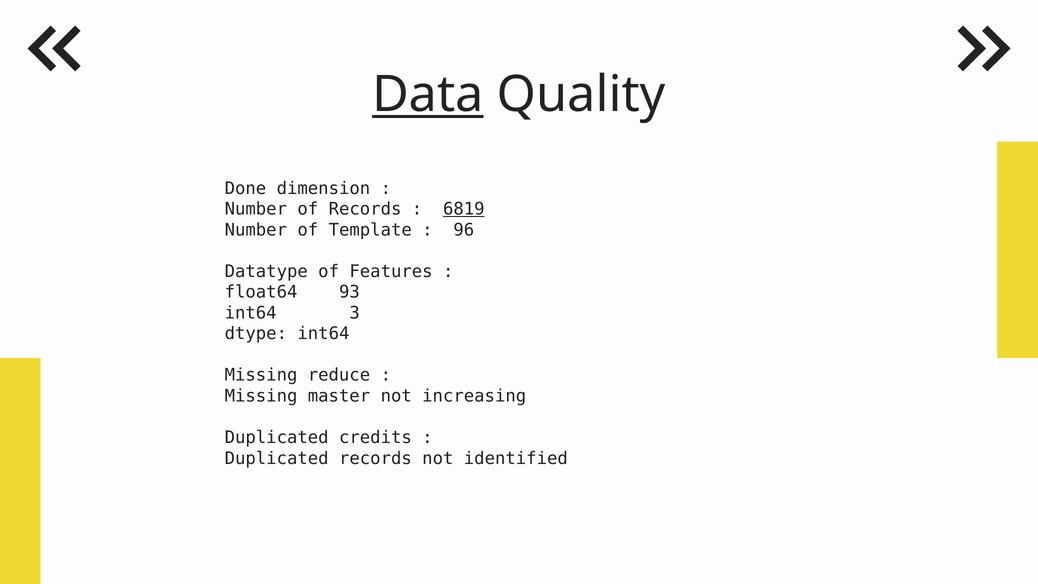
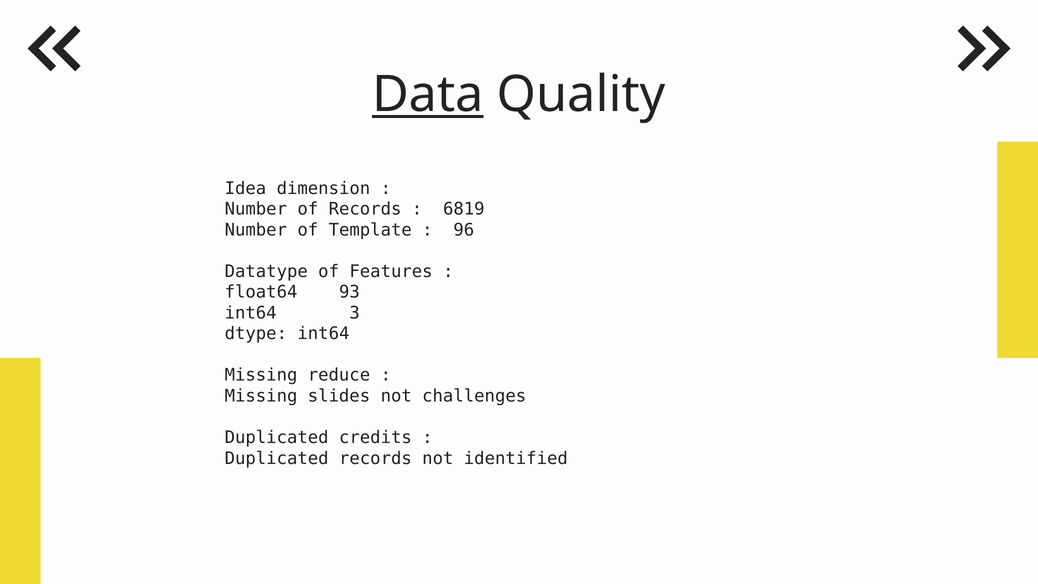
Done: Done -> Idea (245, 188)
6819 underline: present -> none (464, 209)
master: master -> slides (339, 396)
increasing: increasing -> challenges (474, 396)
